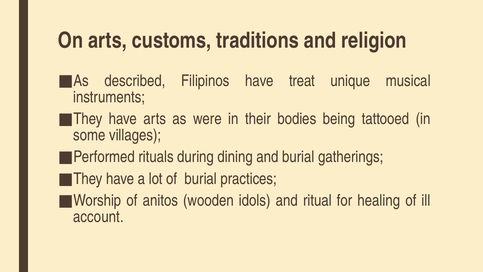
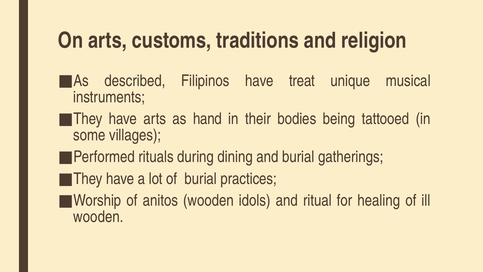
were: were -> hand (208, 119)
account: account -> wooden (98, 217)
